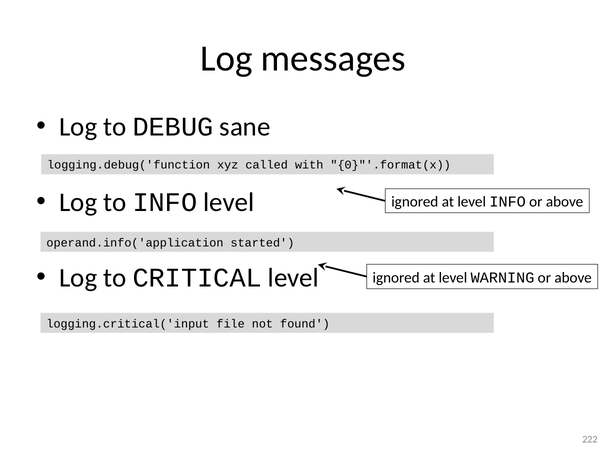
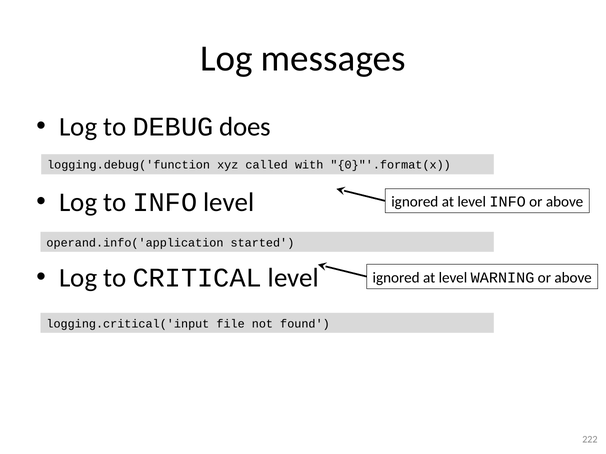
sane: sane -> does (245, 127)
